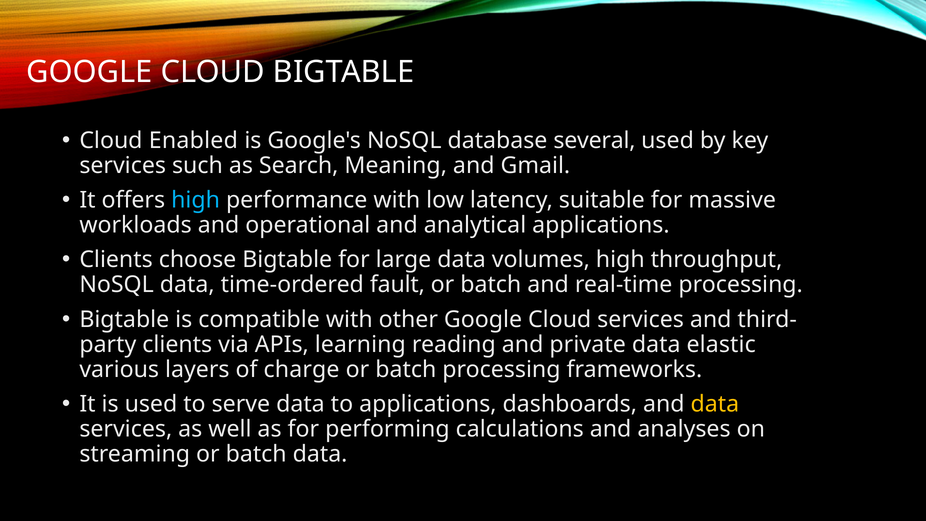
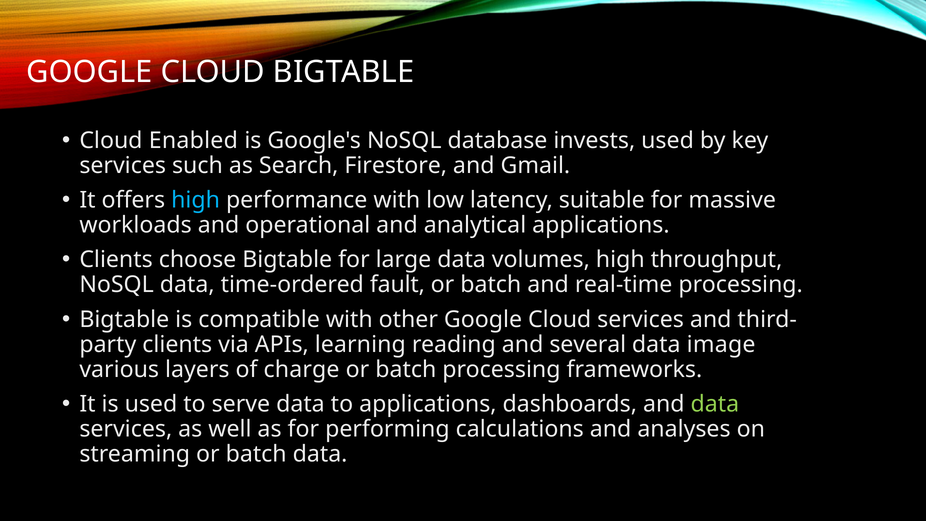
several: several -> invests (594, 140)
Meaning: Meaning -> Firestore (396, 165)
private: private -> several (588, 344)
elastic: elastic -> image (721, 344)
data colour: yellow -> light green (715, 404)
